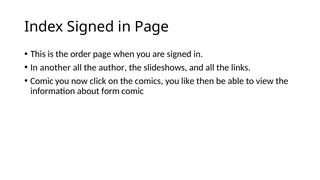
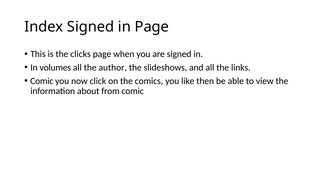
order: order -> clicks (81, 54)
another: another -> volumes (55, 68)
form: form -> from (110, 91)
